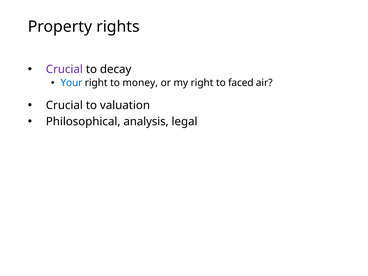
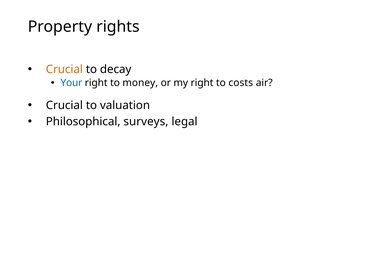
Crucial colour: purple -> orange (64, 69)
faced: faced -> costs (241, 83)
analysis: analysis -> surveys (146, 122)
